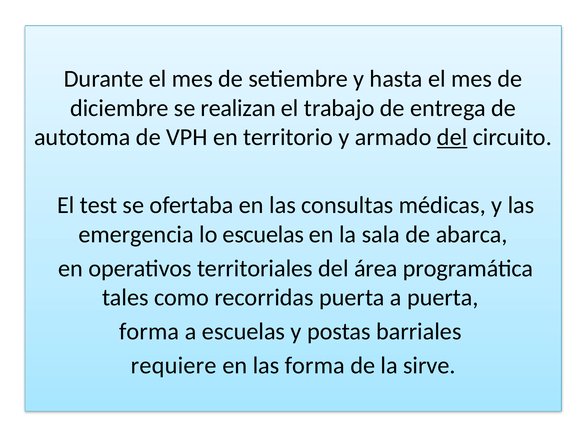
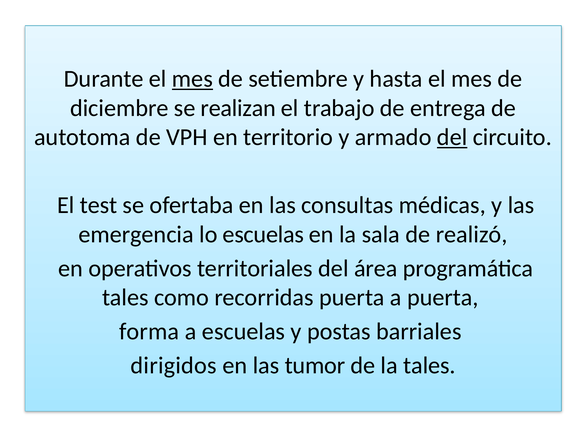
mes underline: none -> present (192, 79)
abarca: abarca -> realizó (472, 234)
requiere: requiere -> dirigidos (174, 365)
las forma: forma -> tumor (315, 365)
la sirve: sirve -> tales (429, 365)
